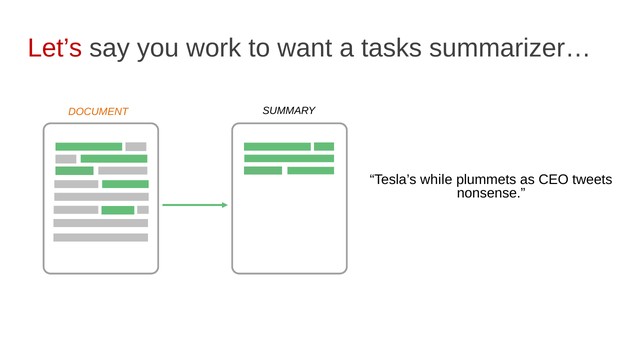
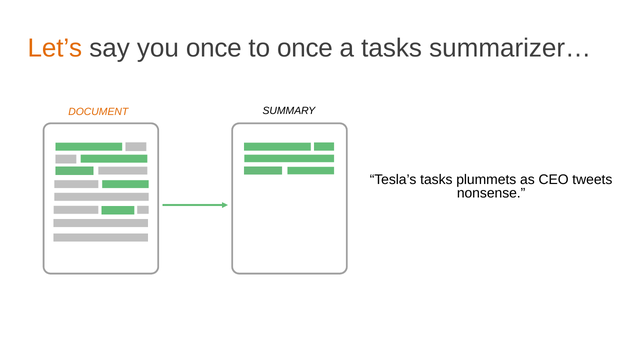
Let’s colour: red -> orange (55, 48)
you work: work -> once (214, 48)
to want: want -> once (305, 48)
Tesla’s while: while -> tasks (436, 179)
